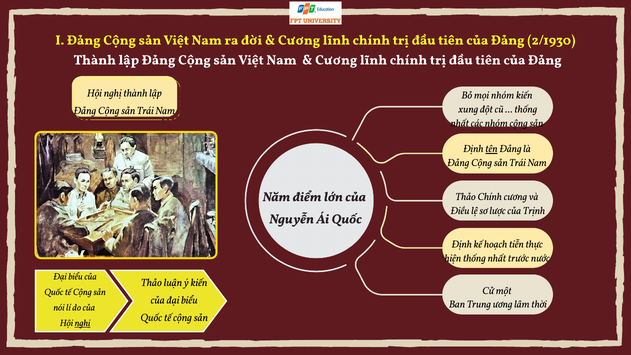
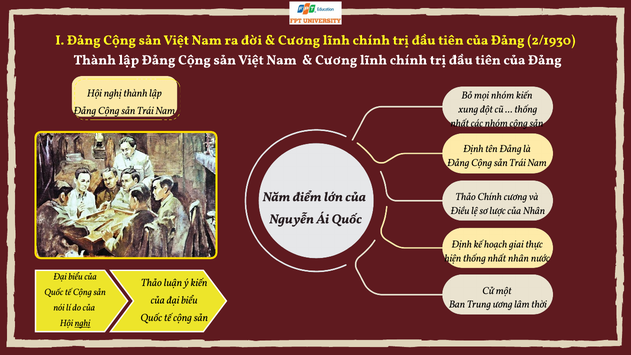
tên underline: present -> none (491, 149)
của Trịnh: Trịnh -> Nhân (534, 211)
tiễn: tiễn -> giai (516, 244)
nhất trước: trước -> nhân (518, 258)
